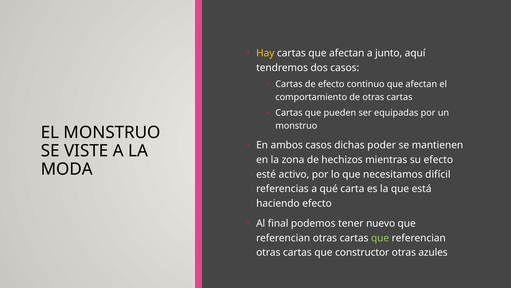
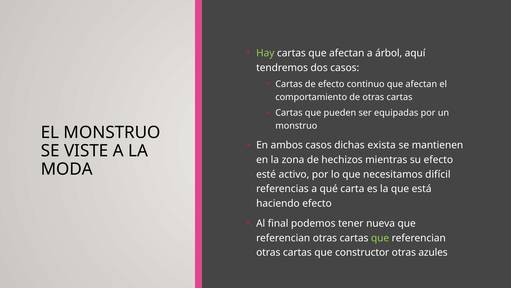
Hay colour: yellow -> light green (265, 53)
junto: junto -> árbol (389, 53)
poder: poder -> exista (382, 145)
nuevo: nuevo -> nueva (381, 223)
